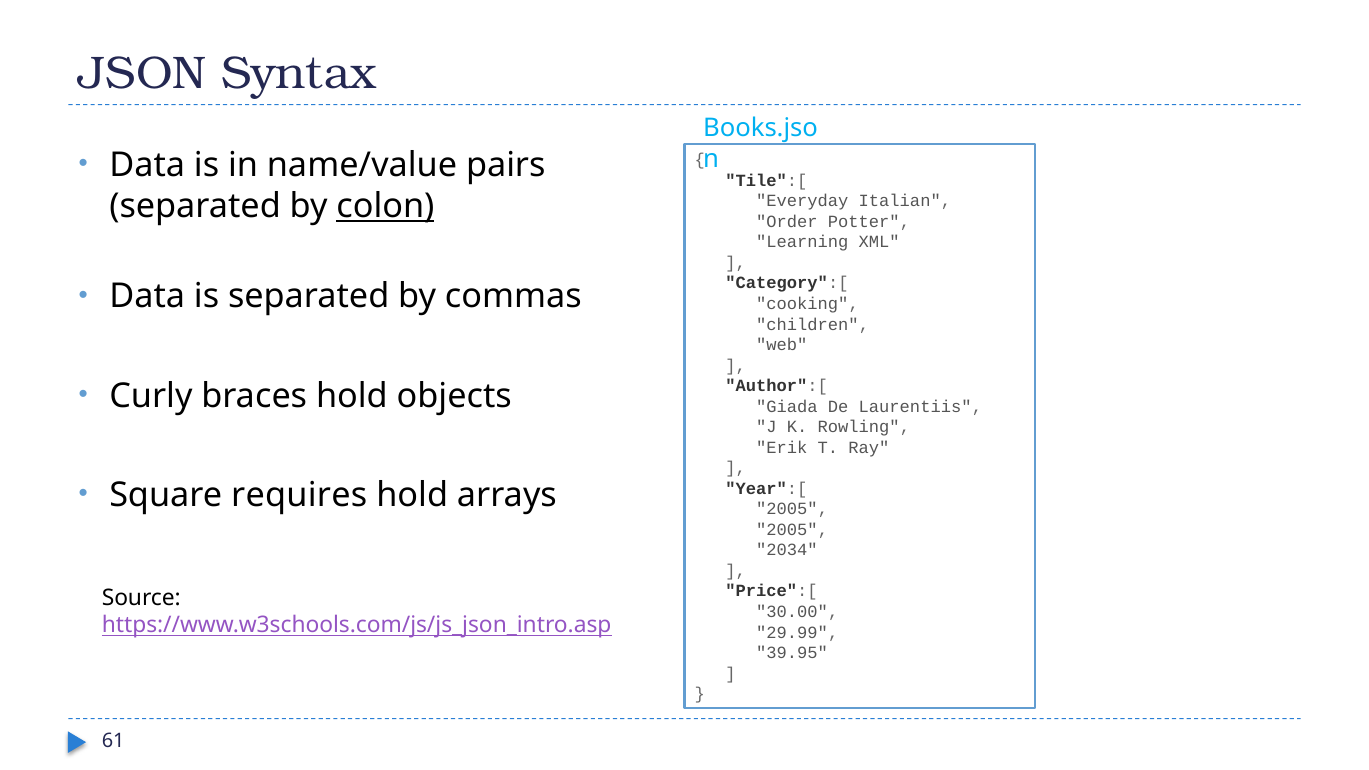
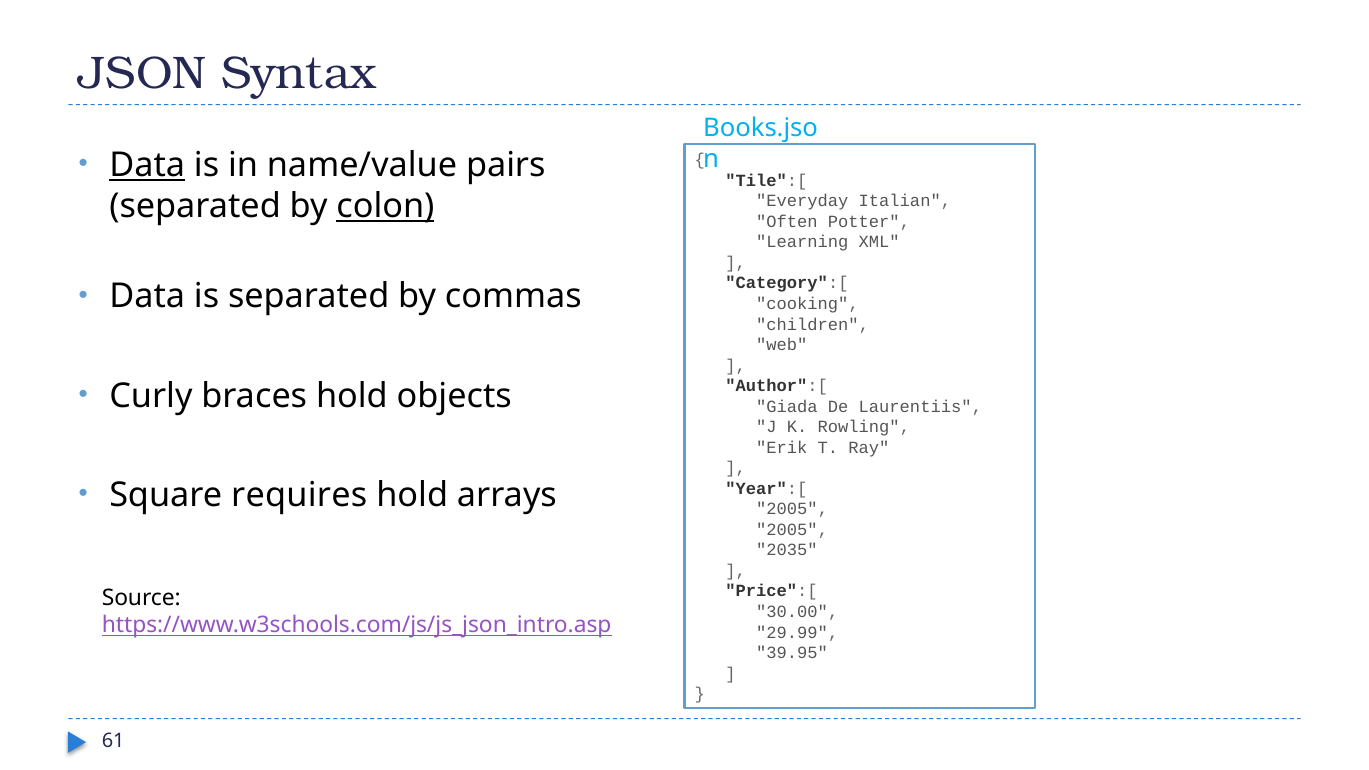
Data underline: none -> present (147, 165)
Order: Order -> Often (787, 222)
2034: 2034 -> 2035 (787, 550)
